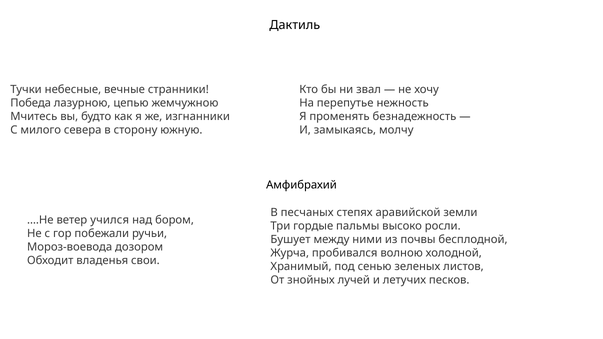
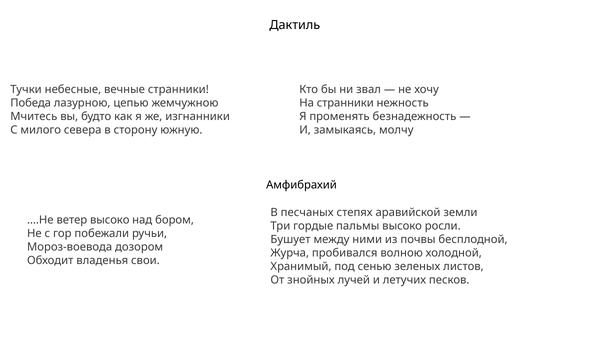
На перепутье: перепутье -> странники (345, 103)
ветер учился: учился -> высоко (110, 220)
